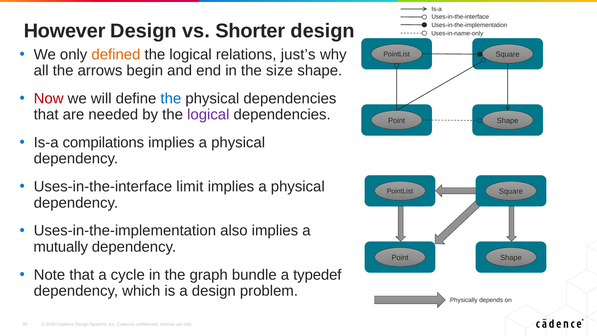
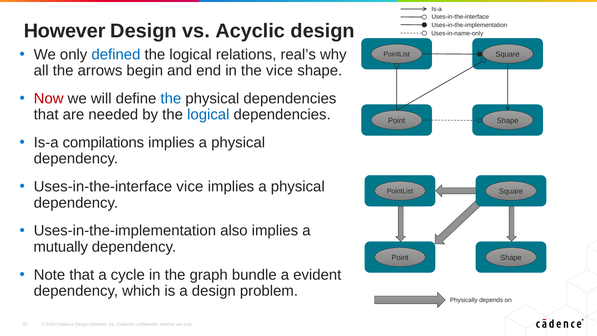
Shorter: Shorter -> Acyclic (250, 31)
defined colour: orange -> blue (116, 54)
just’s: just’s -> real’s (298, 54)
the size: size -> vice (280, 71)
logical colour: purple -> blue (208, 115)
Uses-in-the-interface limit: limit -> vice (190, 187)
typedef: typedef -> evident (317, 275)
